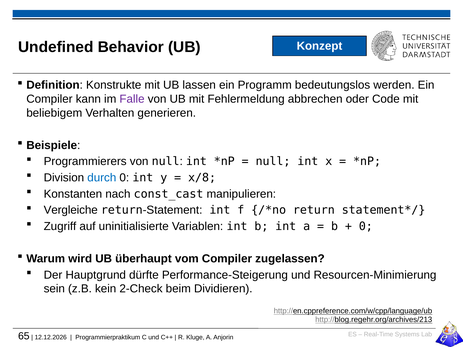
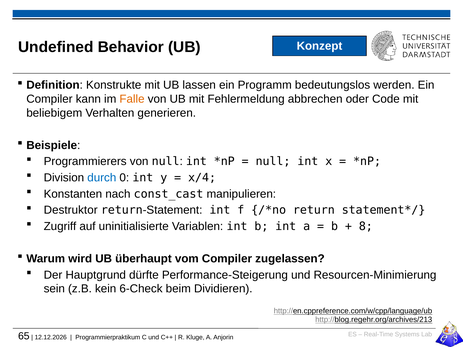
Falle colour: purple -> orange (132, 99)
x/8: x/8 -> x/4 (202, 178)
Vergleiche: Vergleiche -> Destruktor (71, 210)
0: 0 -> 8 (366, 226)
2-Check: 2-Check -> 6-Check (141, 289)
